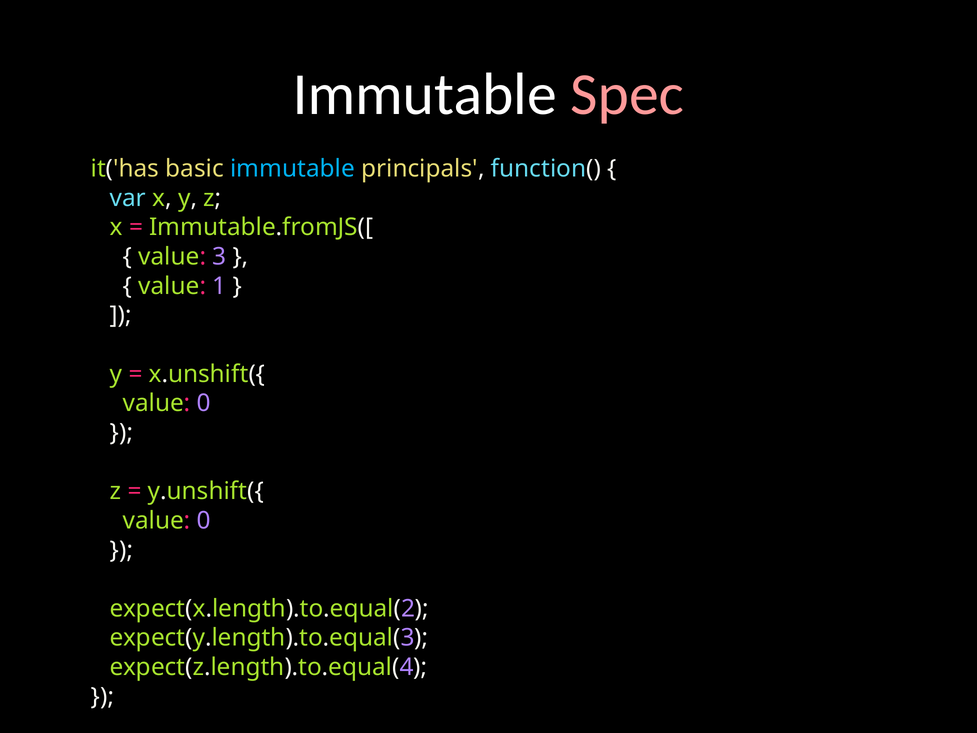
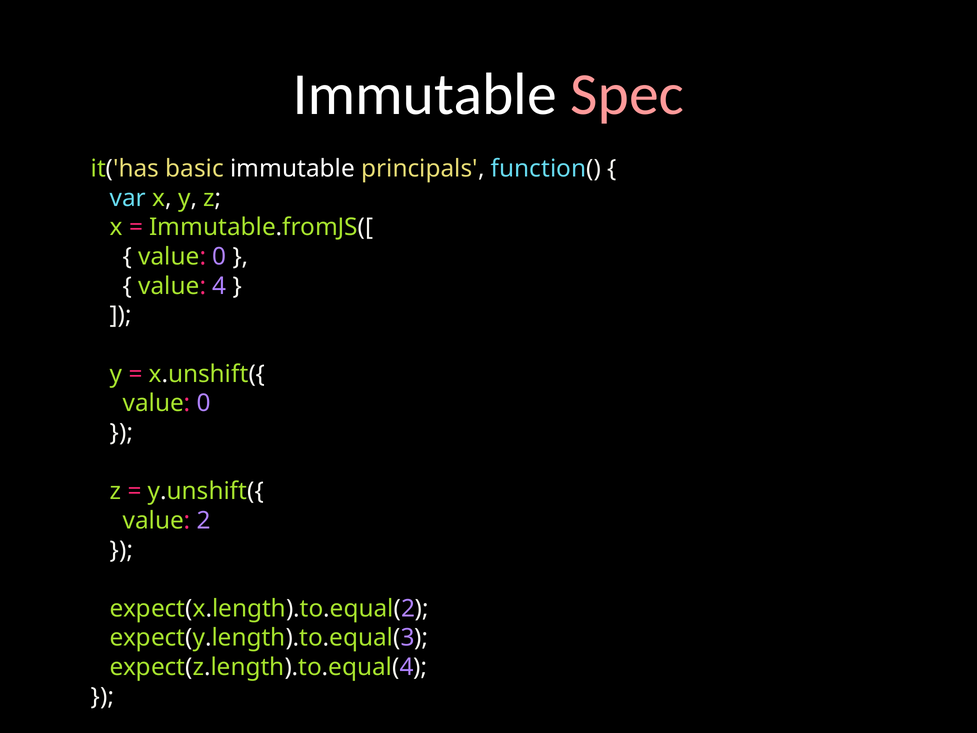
immutable colour: light blue -> white (292, 169)
3: 3 -> 0 (219, 257)
1: 1 -> 4 (219, 286)
0: 0 -> 2 (204, 520)
